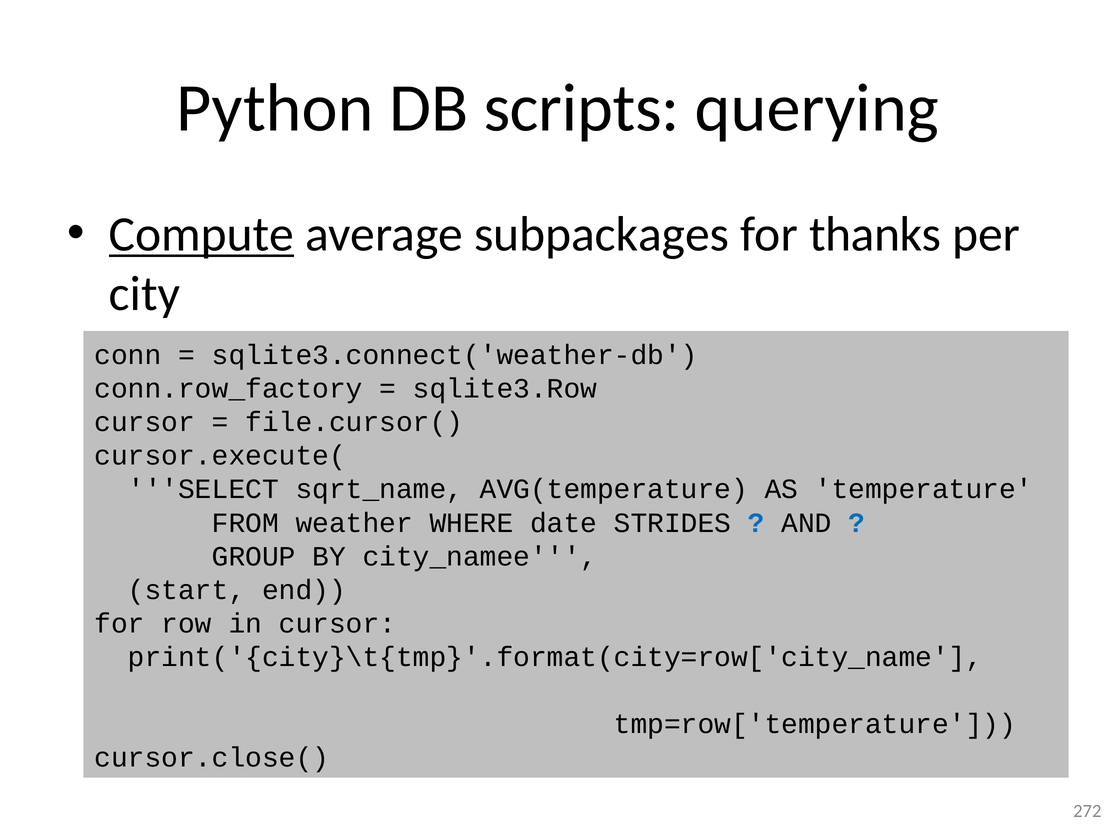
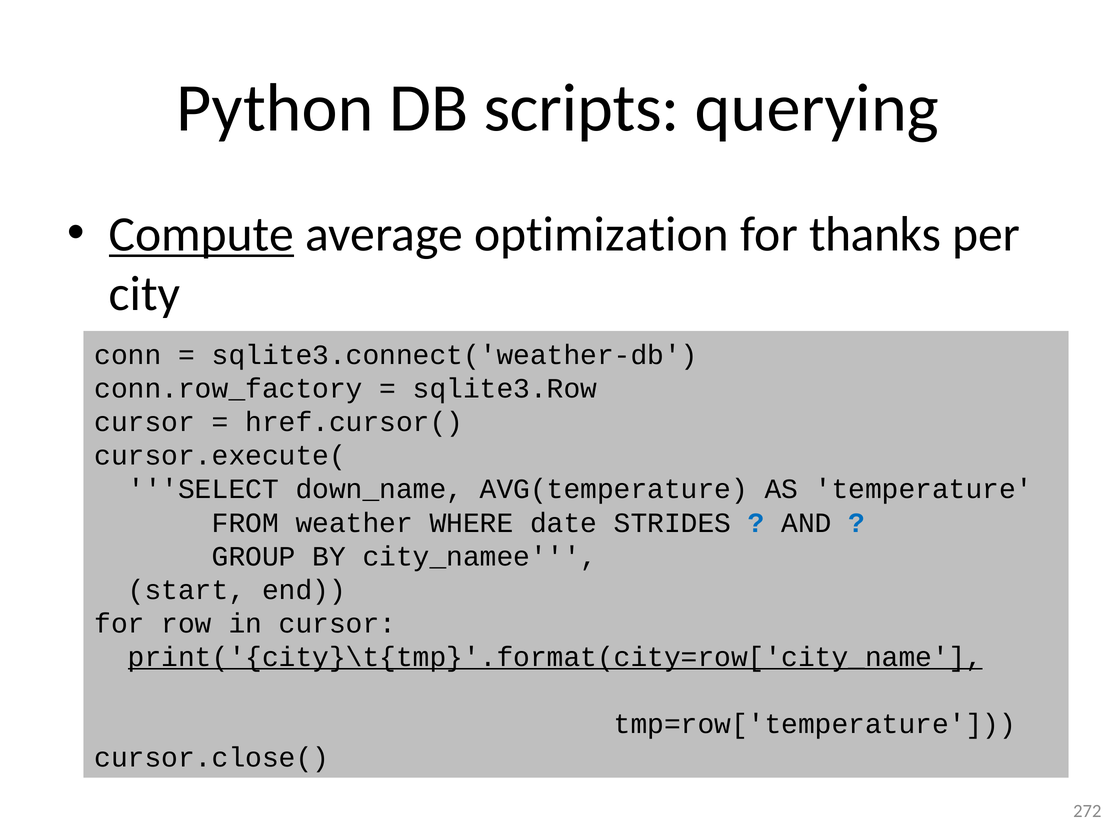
subpackages: subpackages -> optimization (602, 234)
file.cursor(: file.cursor( -> href.cursor( (354, 422)
sqrt_name: sqrt_name -> down_name (379, 489)
print('{city}\t{tmp}'.format(city=row['city_name underline: none -> present (555, 657)
